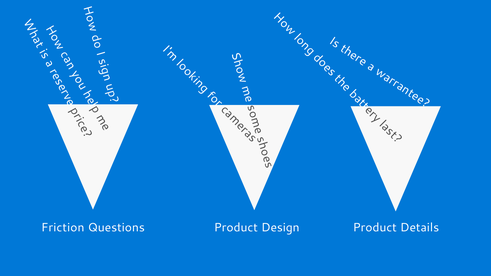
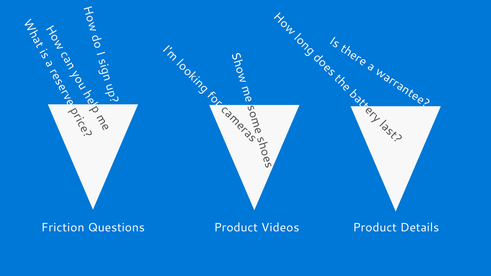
Design: Design -> Videos (280, 228)
